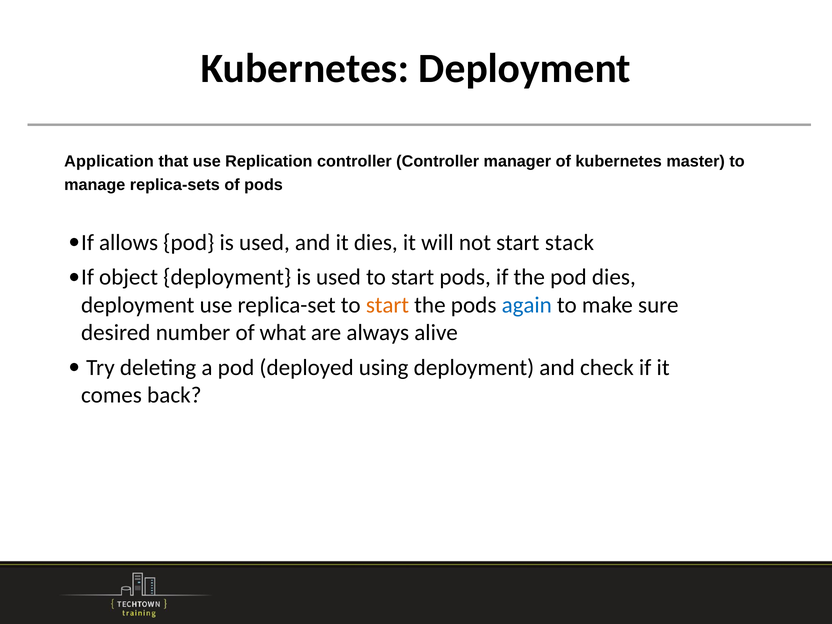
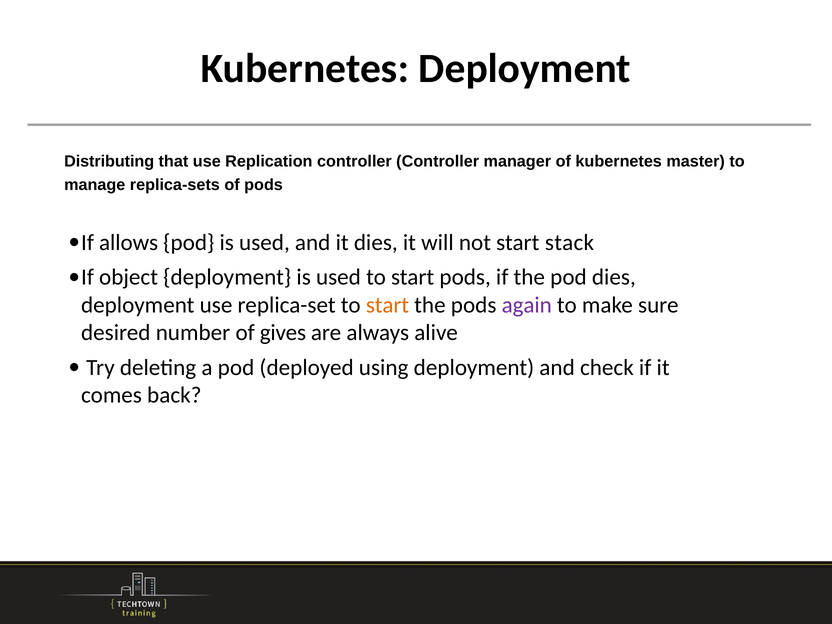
Application: Application -> Distributing (109, 161)
again colour: blue -> purple (527, 305)
what: what -> gives (283, 333)
